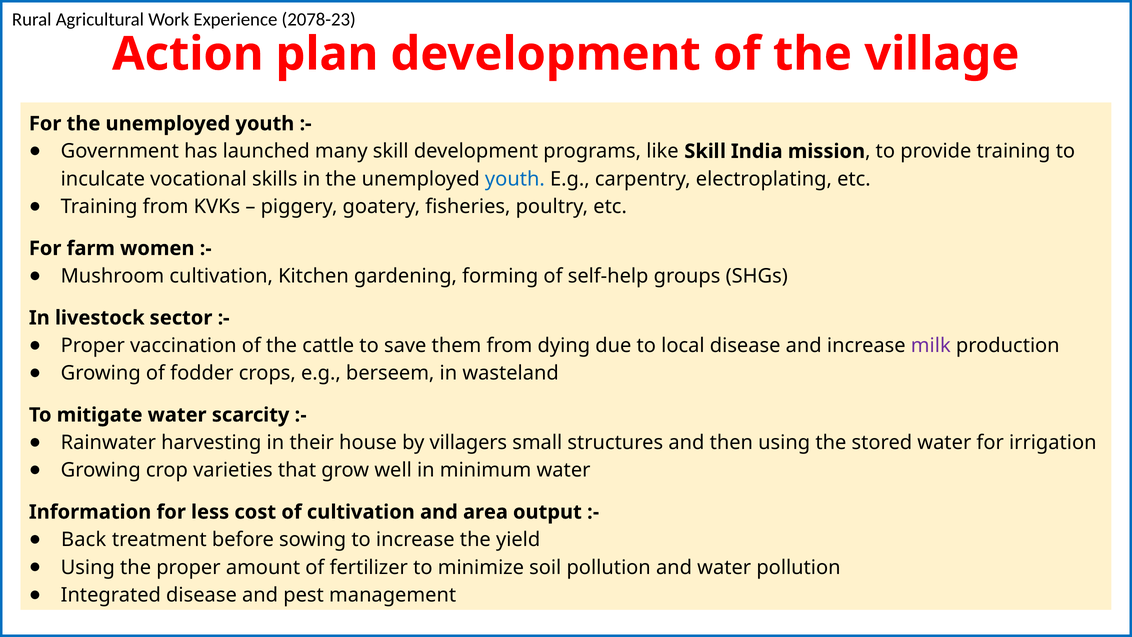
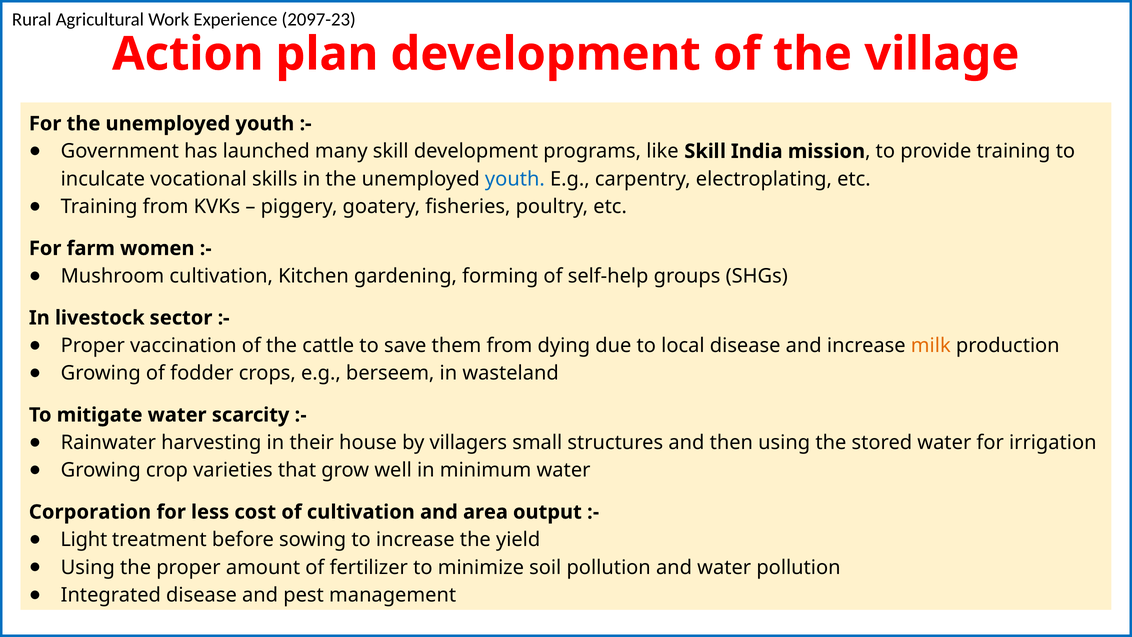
2078-23: 2078-23 -> 2097-23 (319, 19)
milk colour: purple -> orange (931, 345)
Information: Information -> Corporation (90, 512)
Back: Back -> Light (84, 540)
